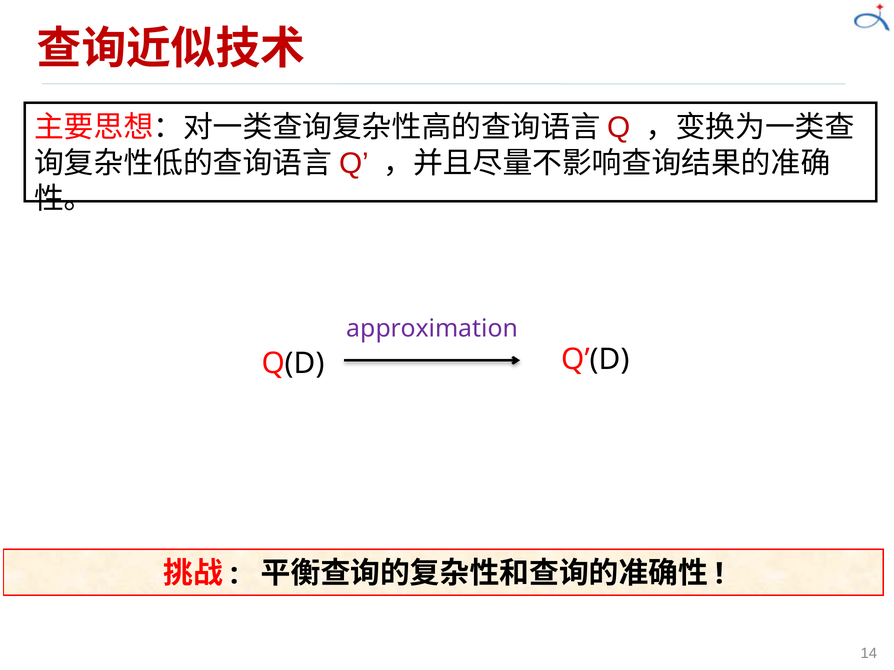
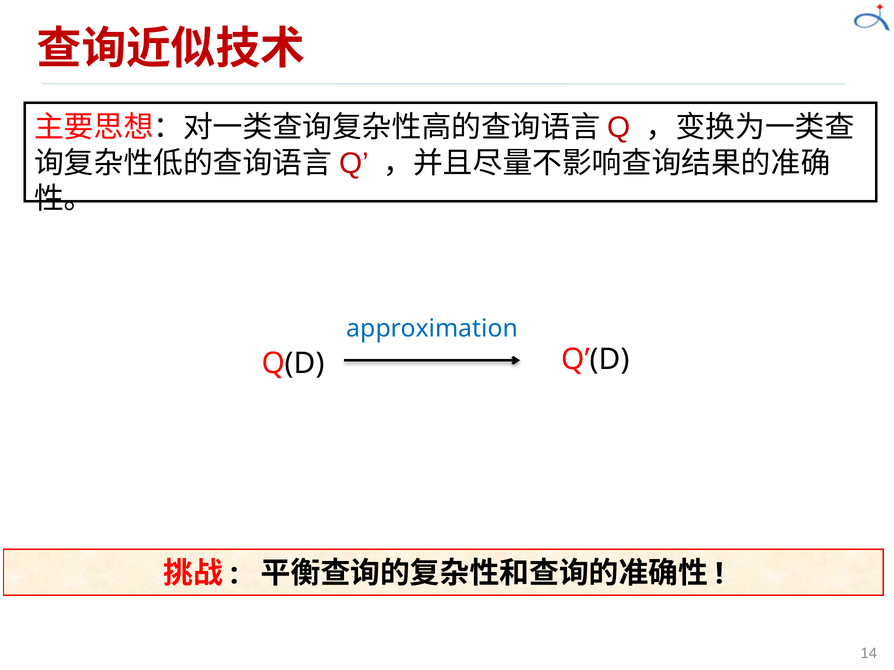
approximation colour: purple -> blue (432, 329)
